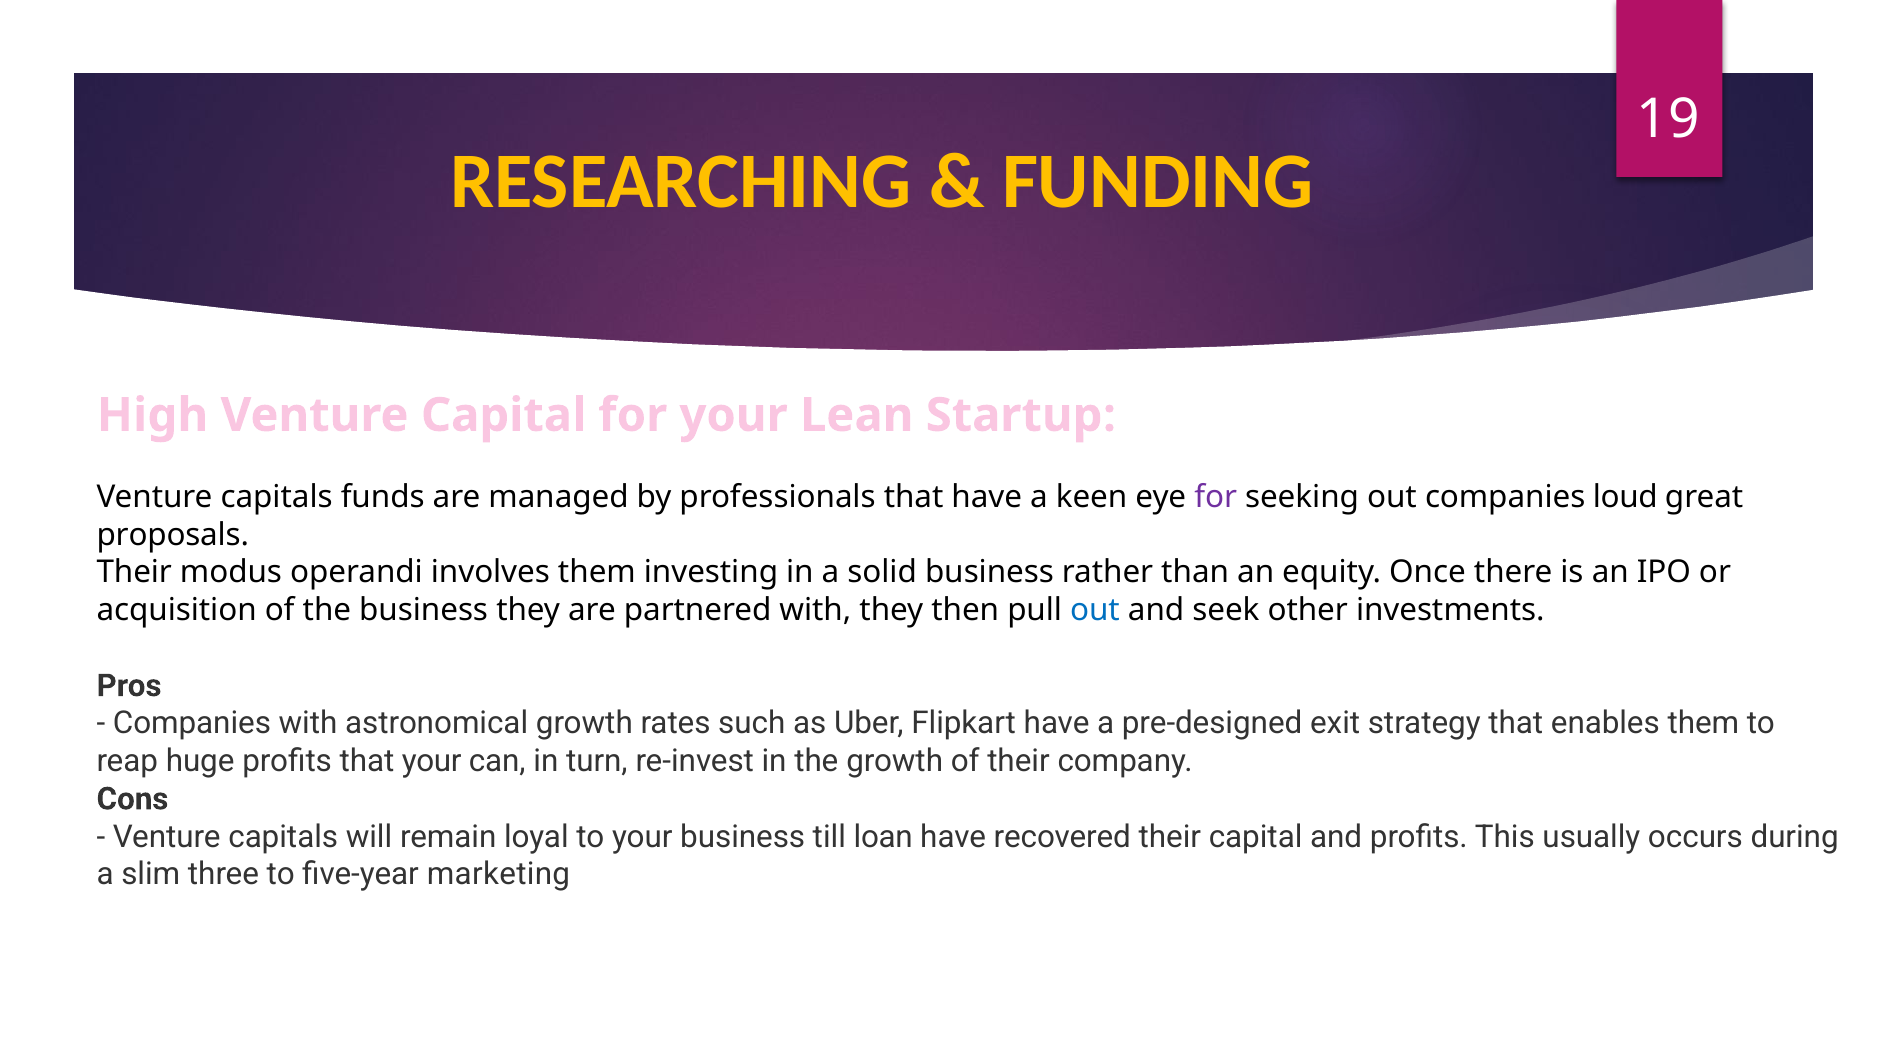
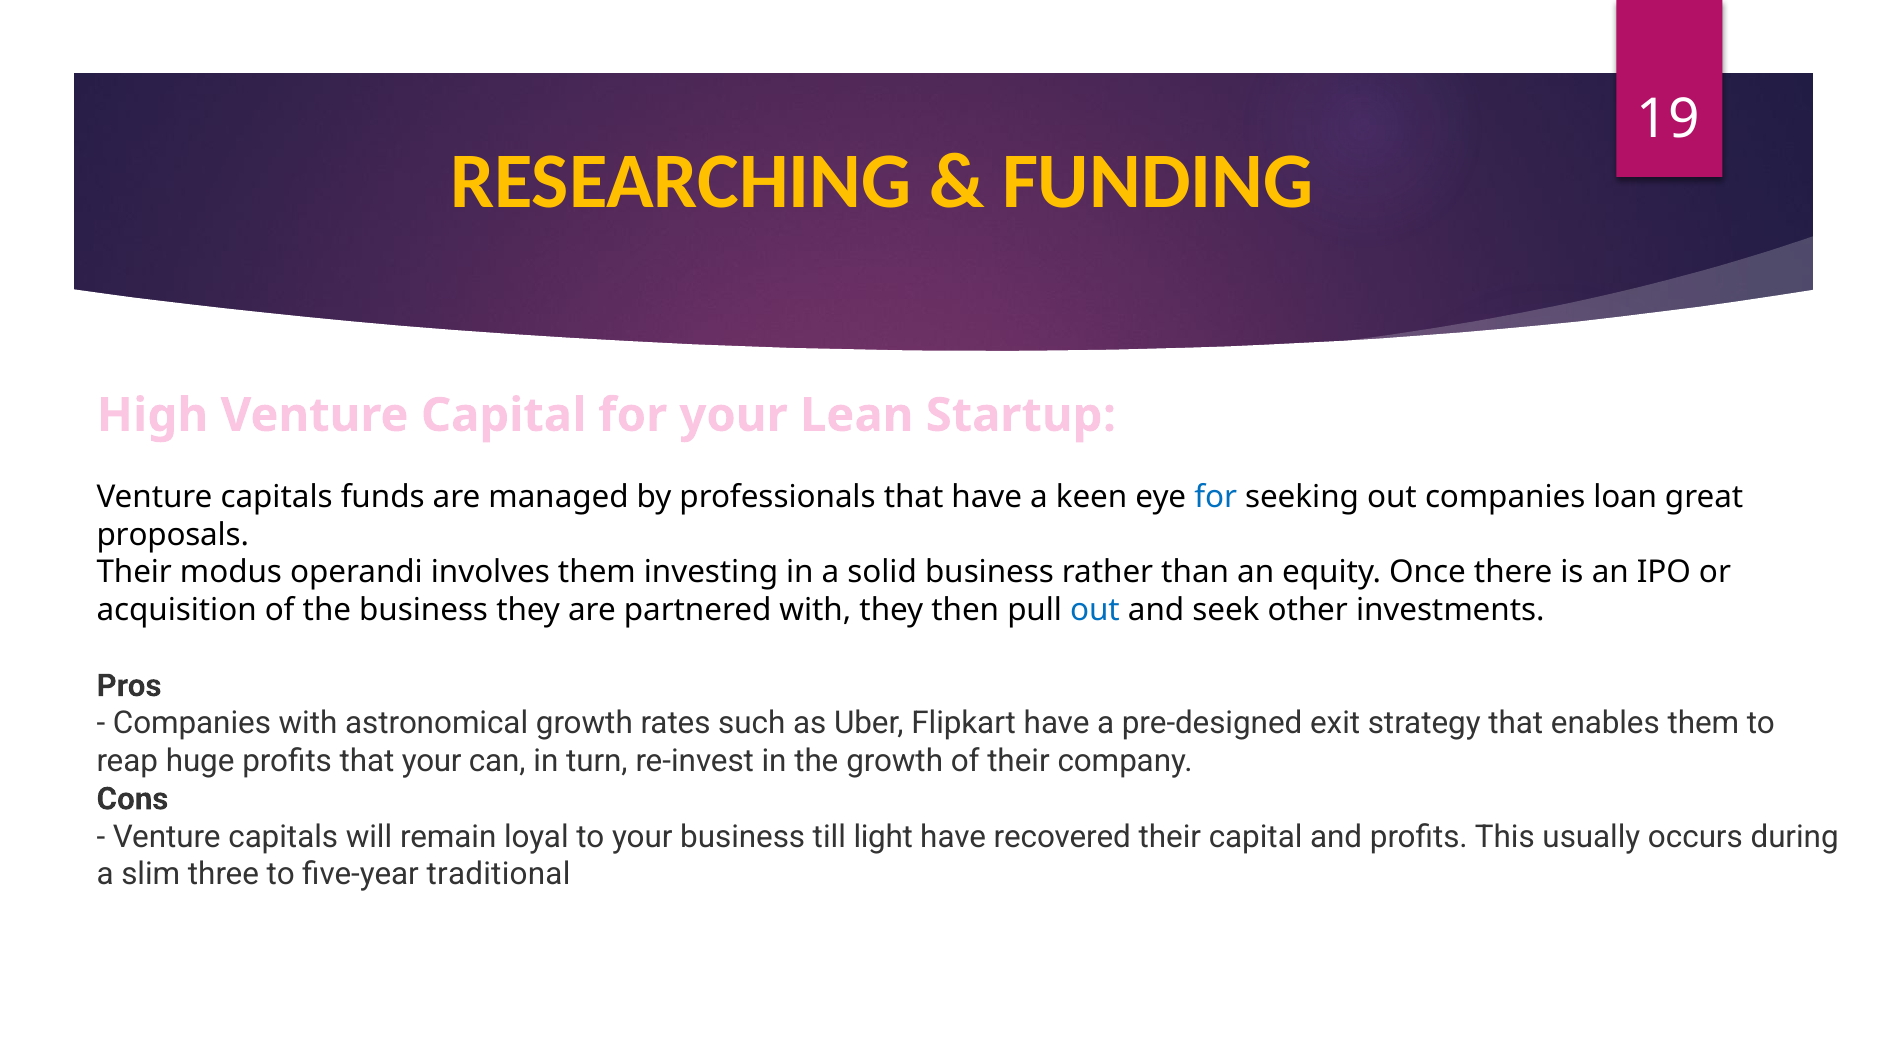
for colour: purple -> blue (1216, 497)
loud: loud -> loan (1625, 497)
loan: loan -> light (883, 837)
marketing: marketing -> traditional (499, 874)
